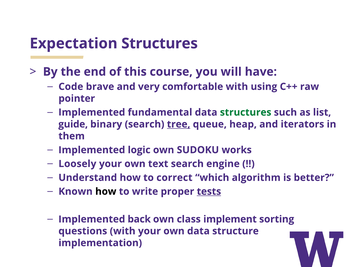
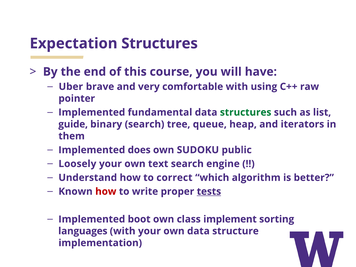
Code: Code -> Uber (71, 87)
tree underline: present -> none (179, 124)
logic: logic -> does (139, 150)
works: works -> public (237, 150)
how colour: black -> red (106, 191)
back: back -> boot (139, 219)
questions: questions -> languages (83, 231)
